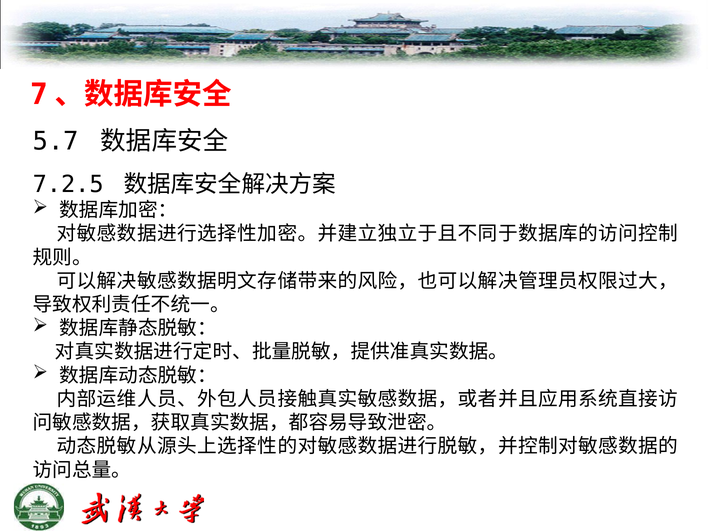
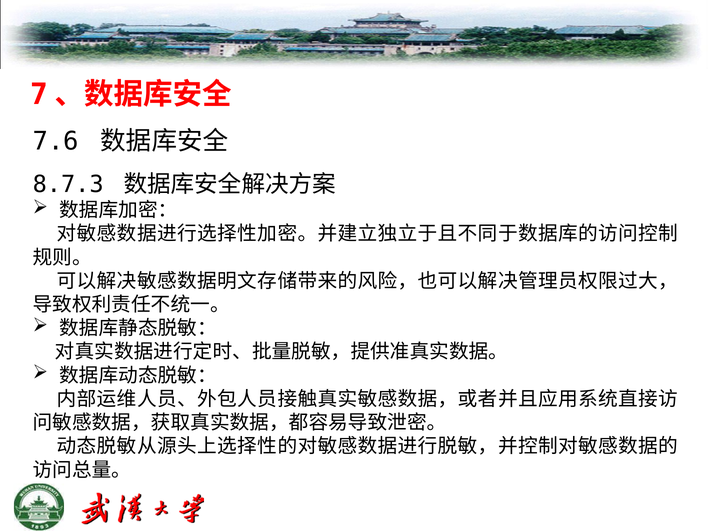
5.7: 5.7 -> 7.6 (56, 141)
7.2.5: 7.2.5 -> 8.7.3 (68, 185)
